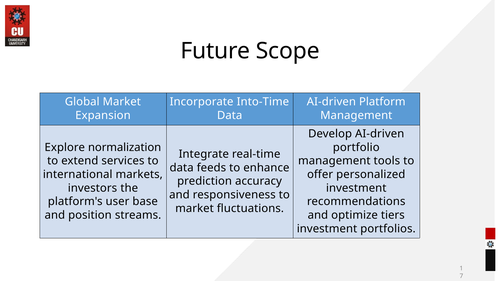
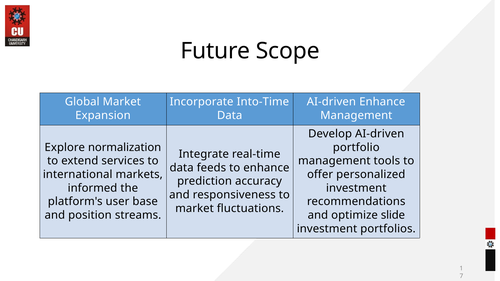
AI-driven Platform: Platform -> Enhance (382, 102)
investors: investors -> informed (93, 188)
tiers: tiers -> slide (393, 215)
